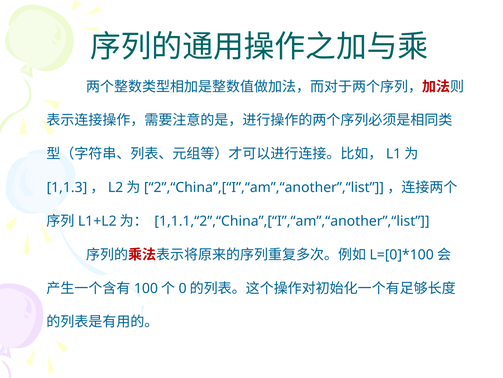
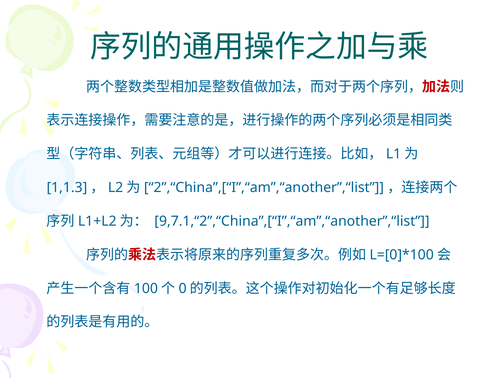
1,1.1,“2”,“China”,[“I”,“am”,“another”,“list: 1,1.1,“2”,“China”,[“I”,“am”,“another”,“list -> 9,7.1,“2”,“China”,[“I”,“am”,“another”,“list (292, 221)
